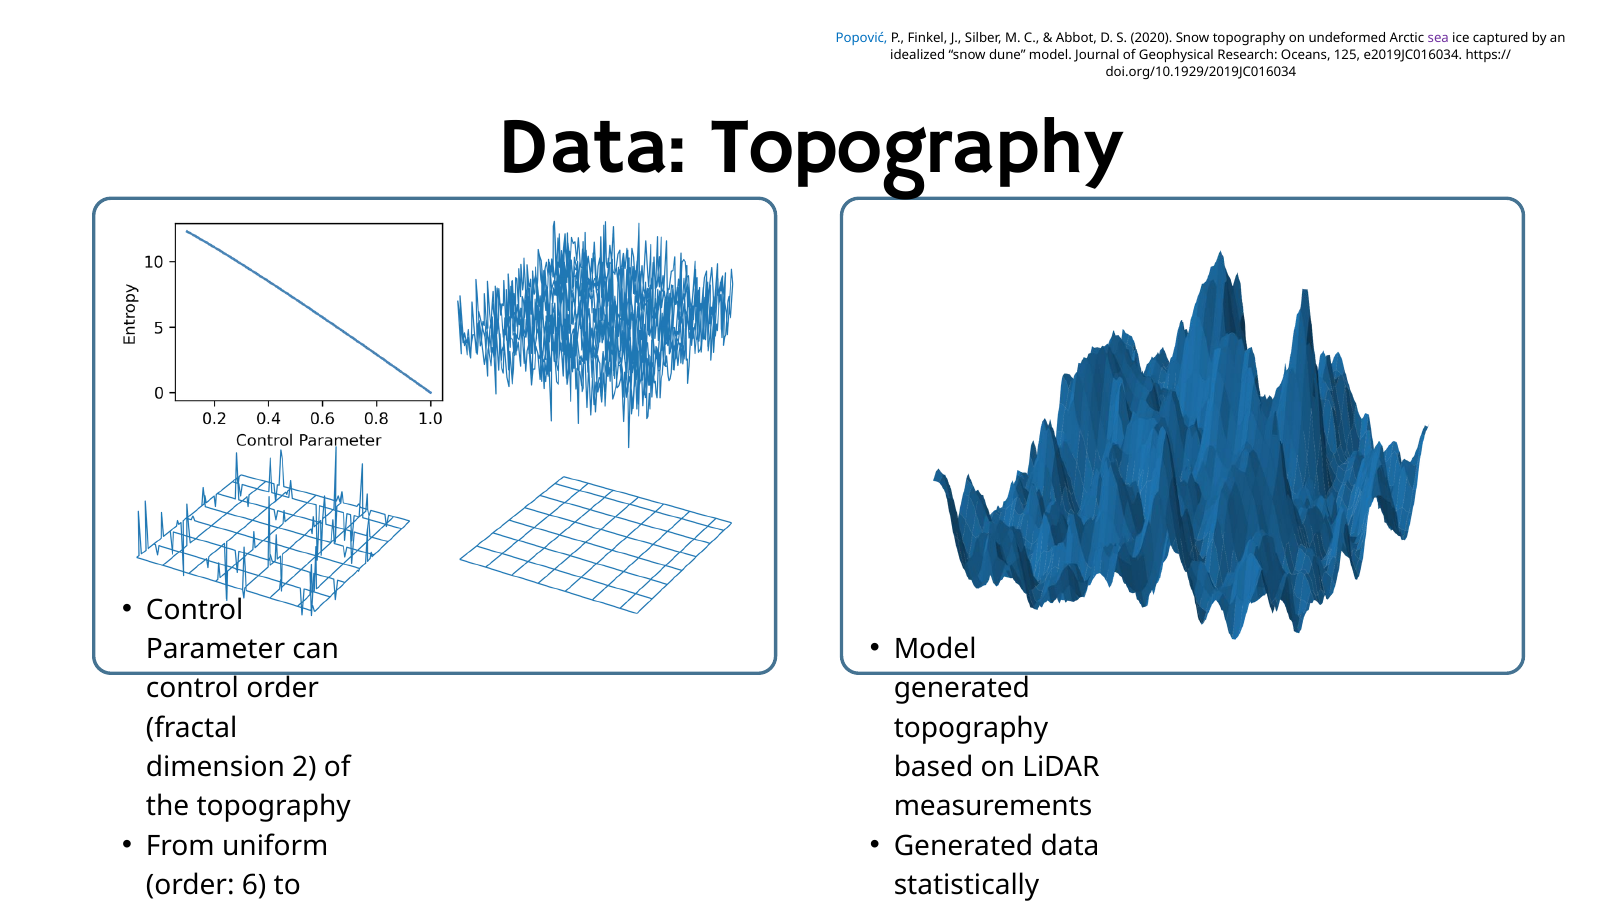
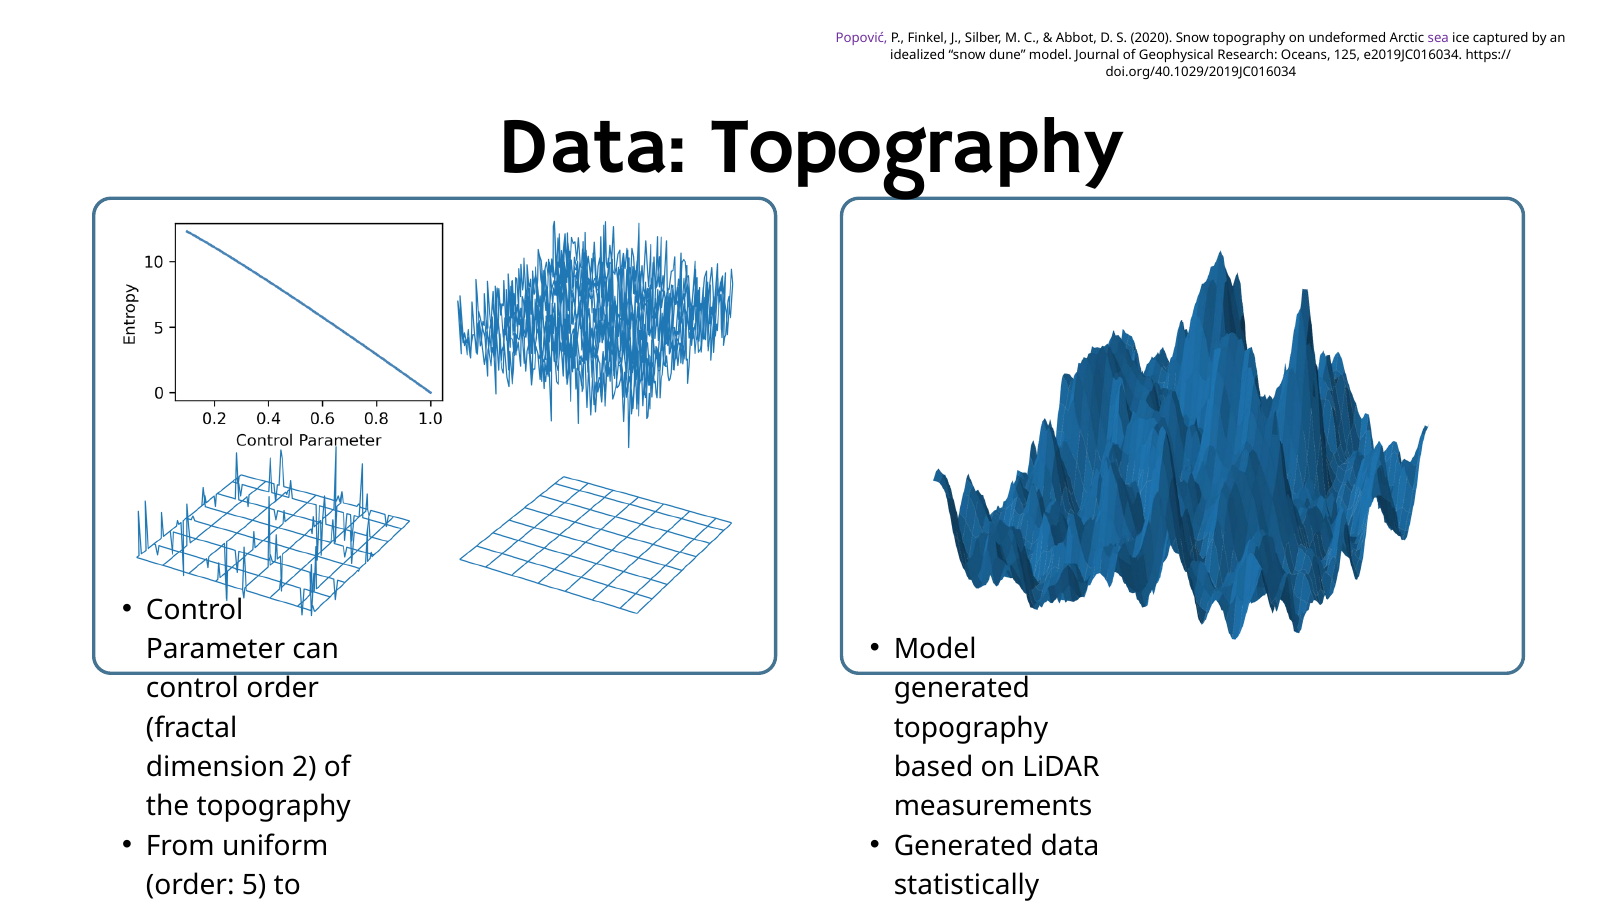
Popović colour: blue -> purple (862, 38)
doi.org/10.1929/2019JC016034: doi.org/10.1929/2019JC016034 -> doi.org/40.1029/2019JC016034 (1201, 72)
6: 6 -> 5 (254, 886)
